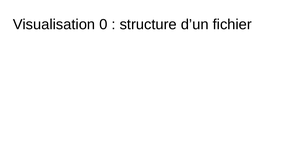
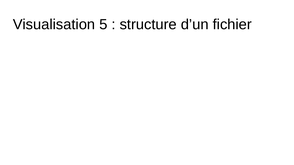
0: 0 -> 5 (103, 25)
